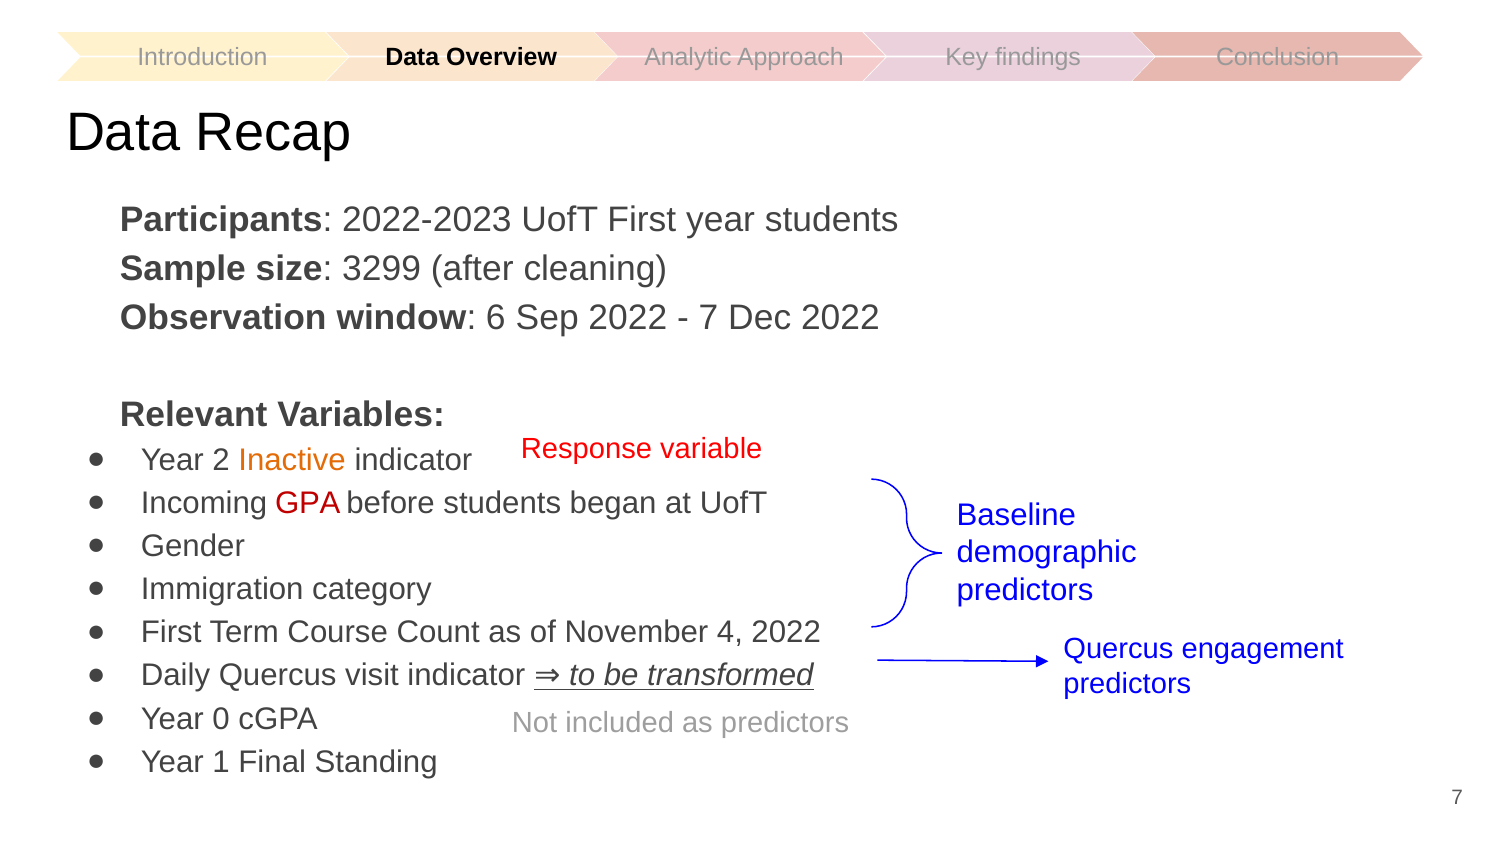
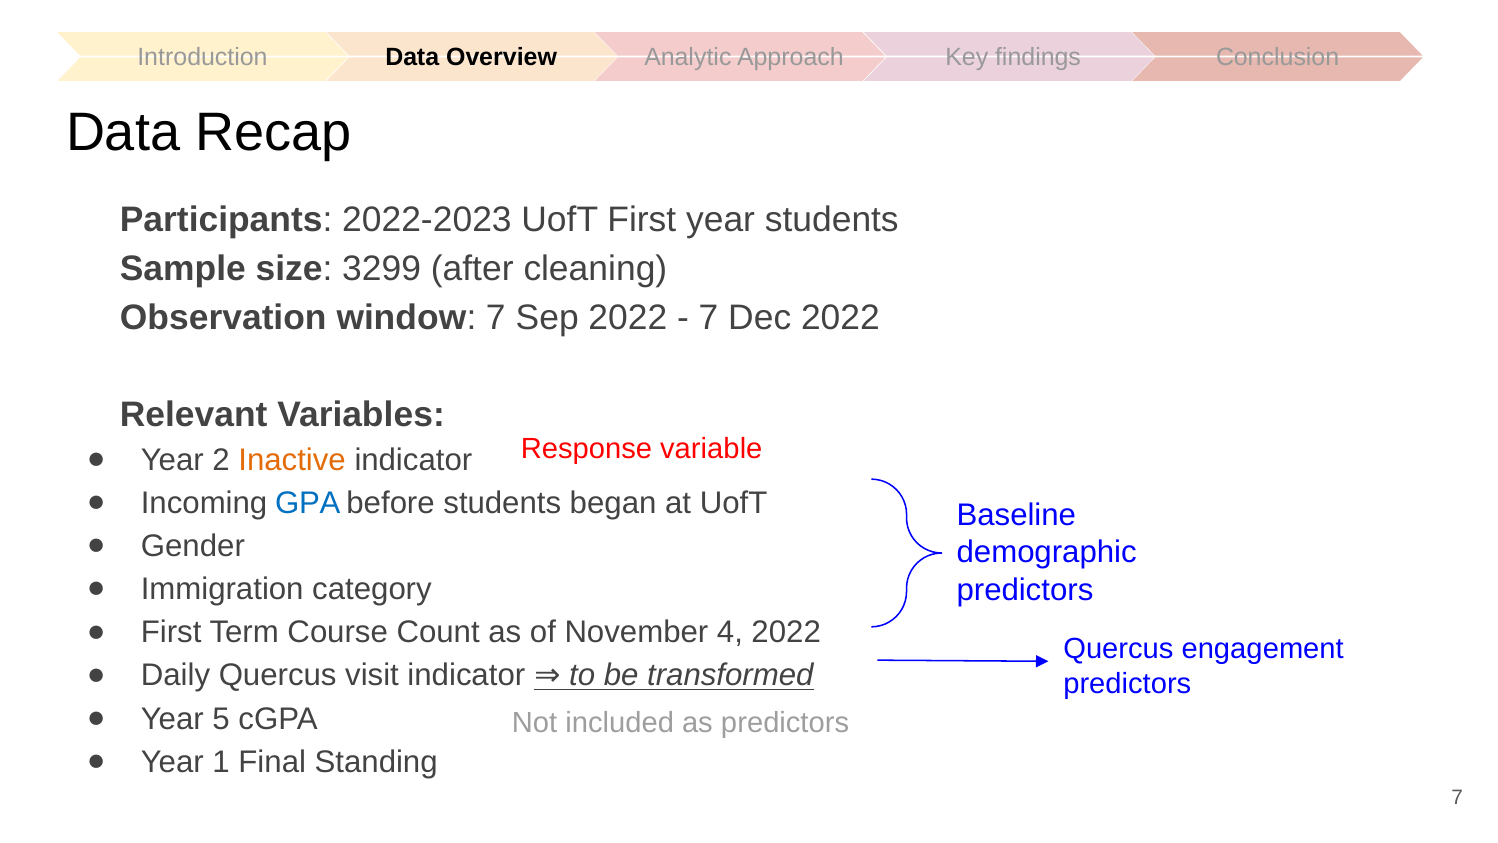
window 6: 6 -> 7 (496, 317)
GPA colour: red -> blue (308, 503)
0: 0 -> 5 (221, 718)
